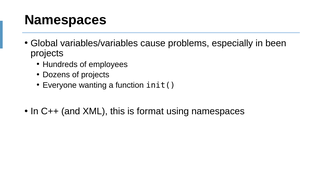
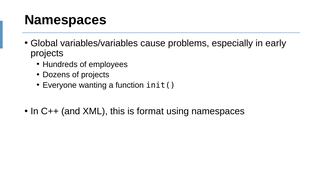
been: been -> early (276, 43)
